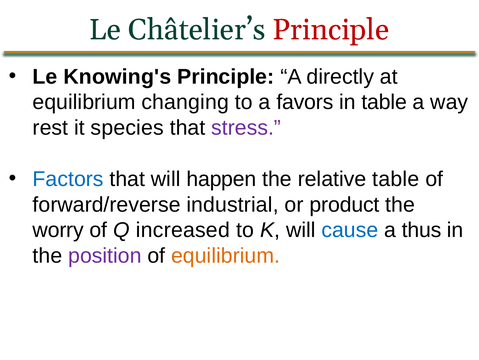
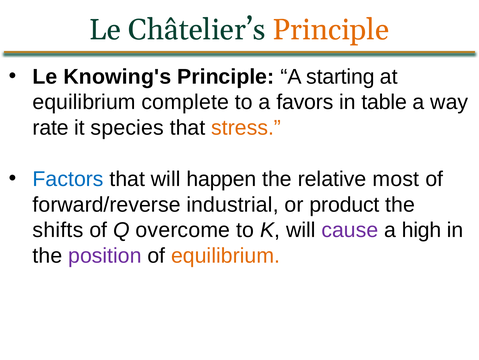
Principle colour: red -> orange (331, 30)
directly: directly -> starting (340, 76)
changing: changing -> complete (185, 102)
rest: rest -> rate (51, 128)
stress colour: purple -> orange (246, 128)
relative table: table -> most (396, 179)
worry: worry -> shifts (58, 230)
increased: increased -> overcome (183, 230)
cause colour: blue -> purple (350, 230)
thus: thus -> high (422, 230)
